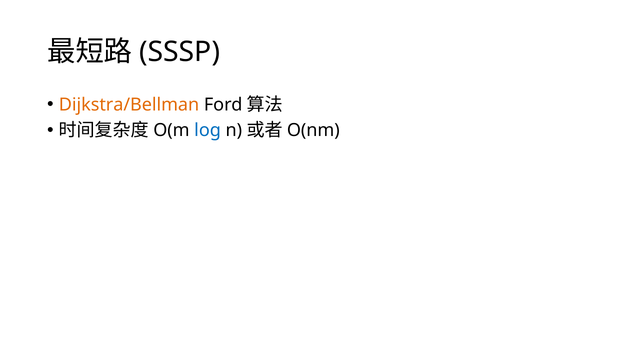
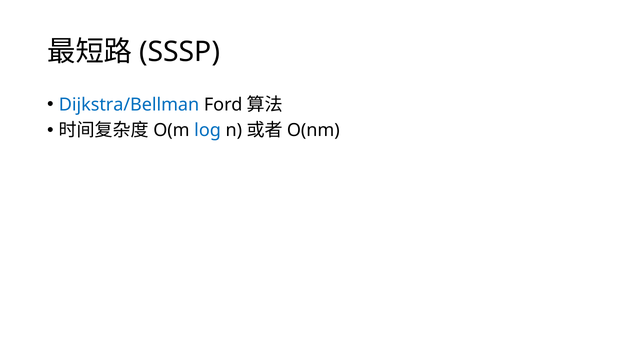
Dijkstra/Bellman colour: orange -> blue (129, 105)
